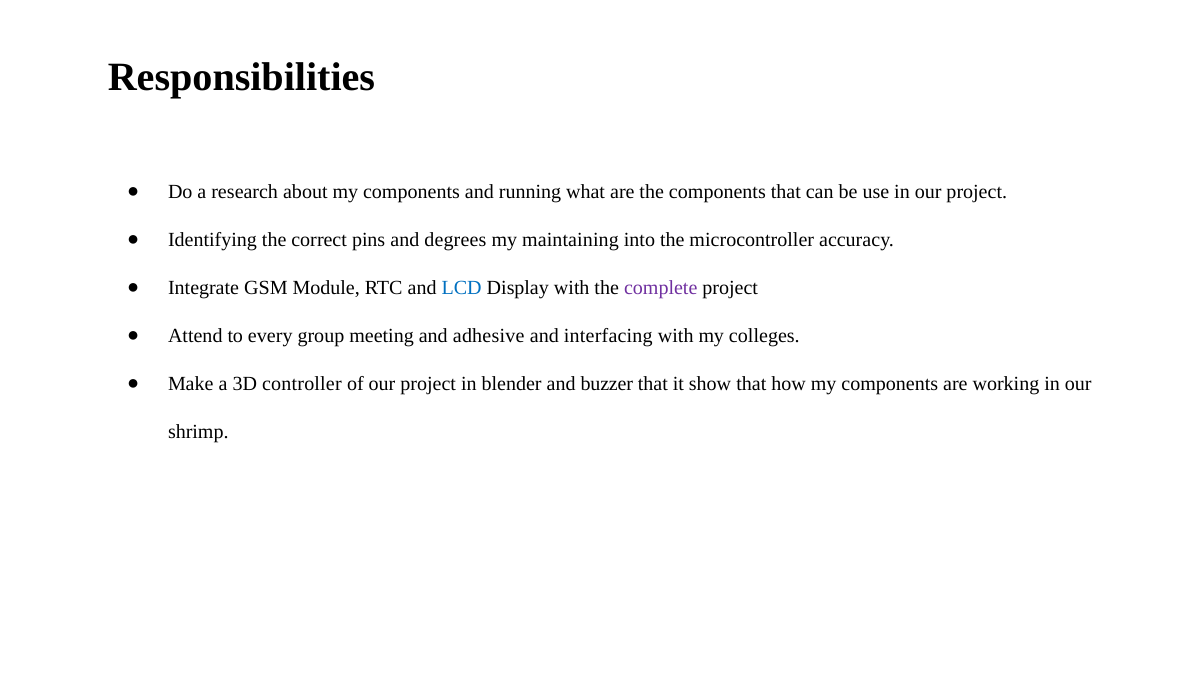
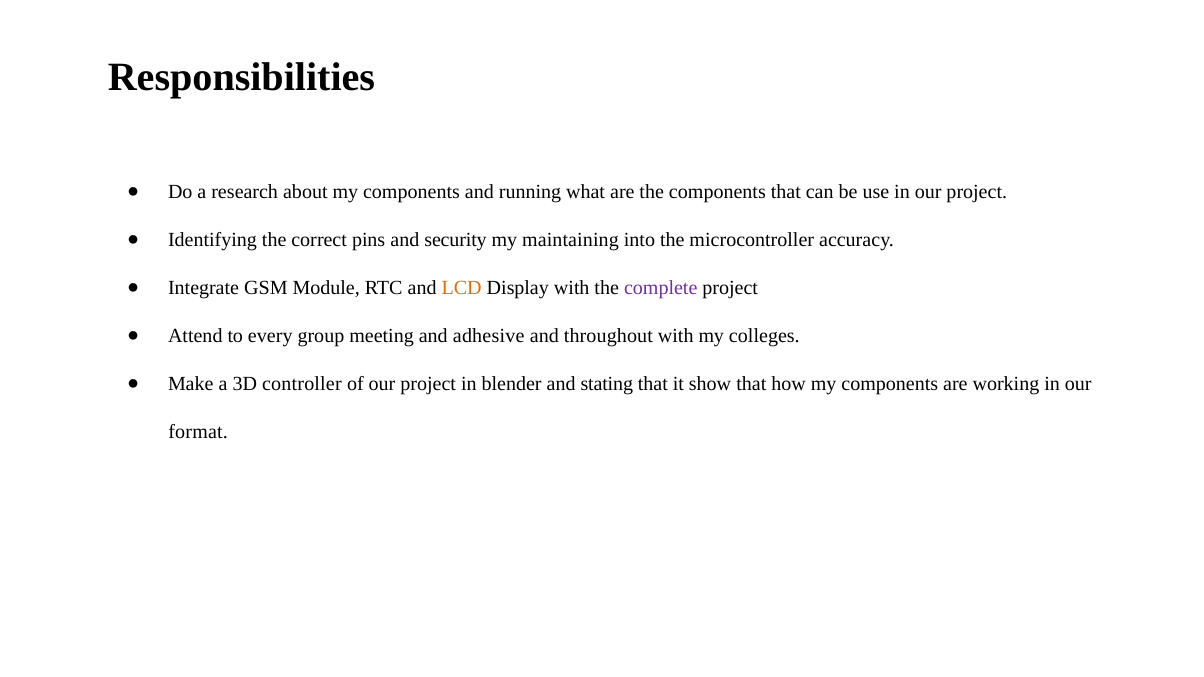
degrees: degrees -> security (456, 240)
LCD colour: blue -> orange (462, 288)
interfacing: interfacing -> throughout (608, 336)
buzzer: buzzer -> stating (607, 384)
shrimp: shrimp -> format (198, 433)
